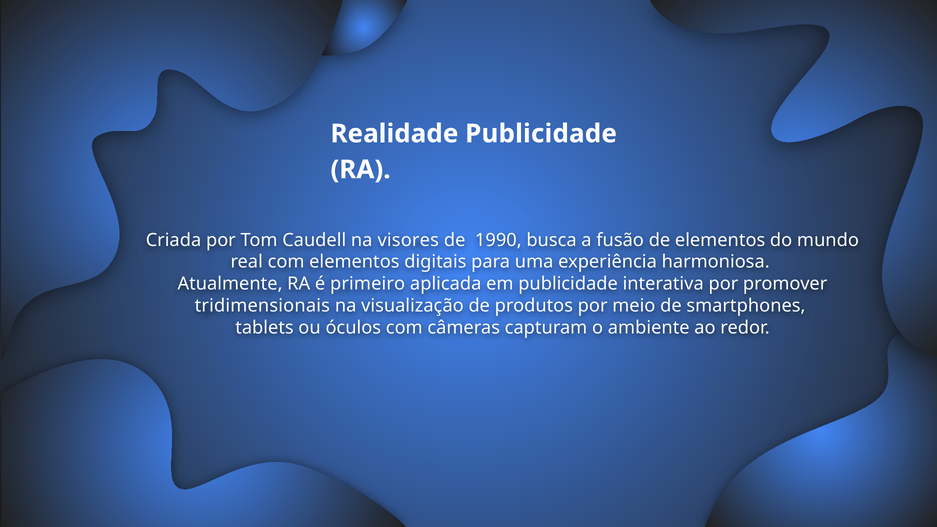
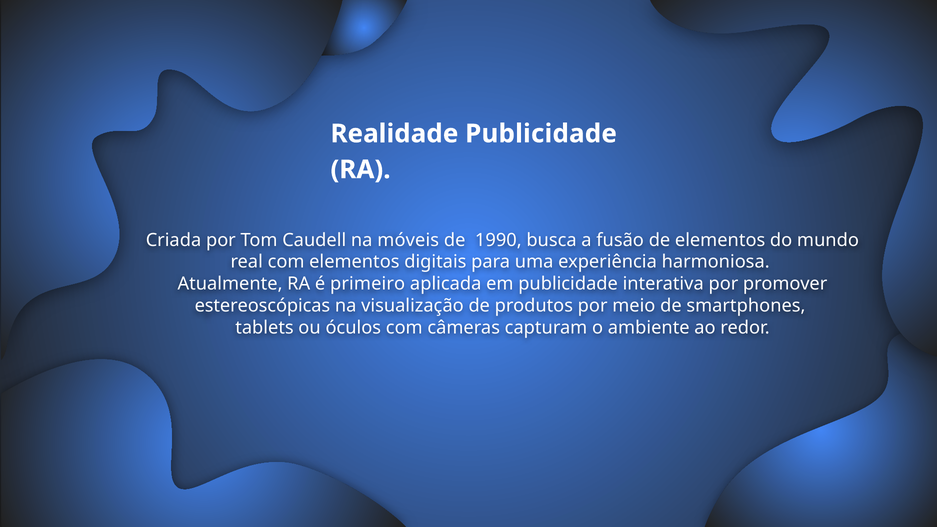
visores: visores -> móveis (408, 240)
tridimensionais: tridimensionais -> estereoscópicas (262, 306)
